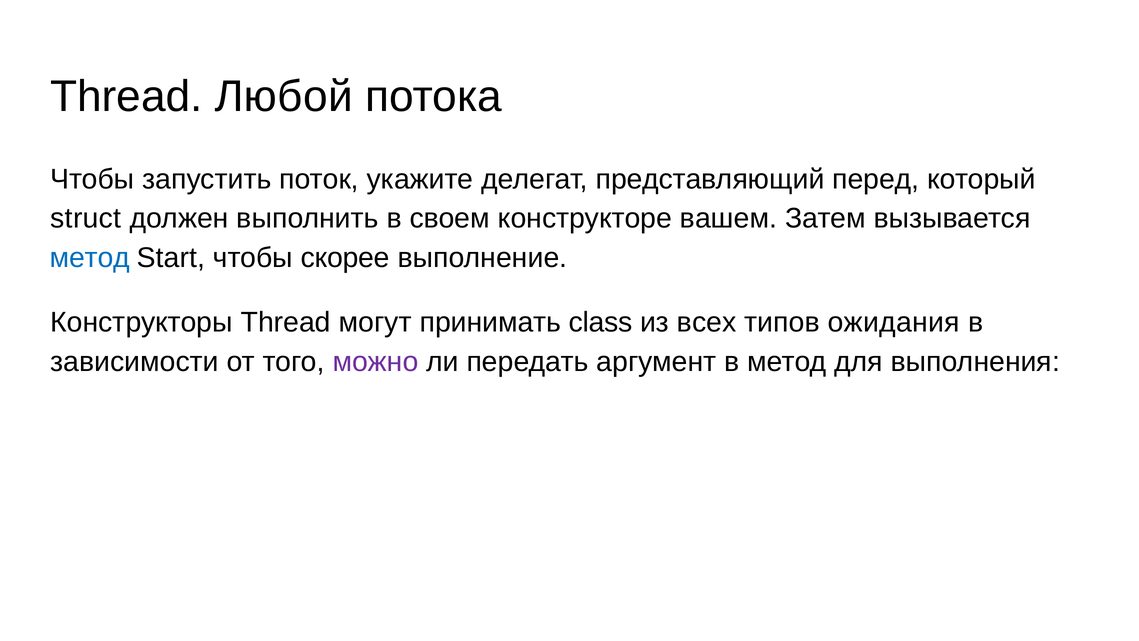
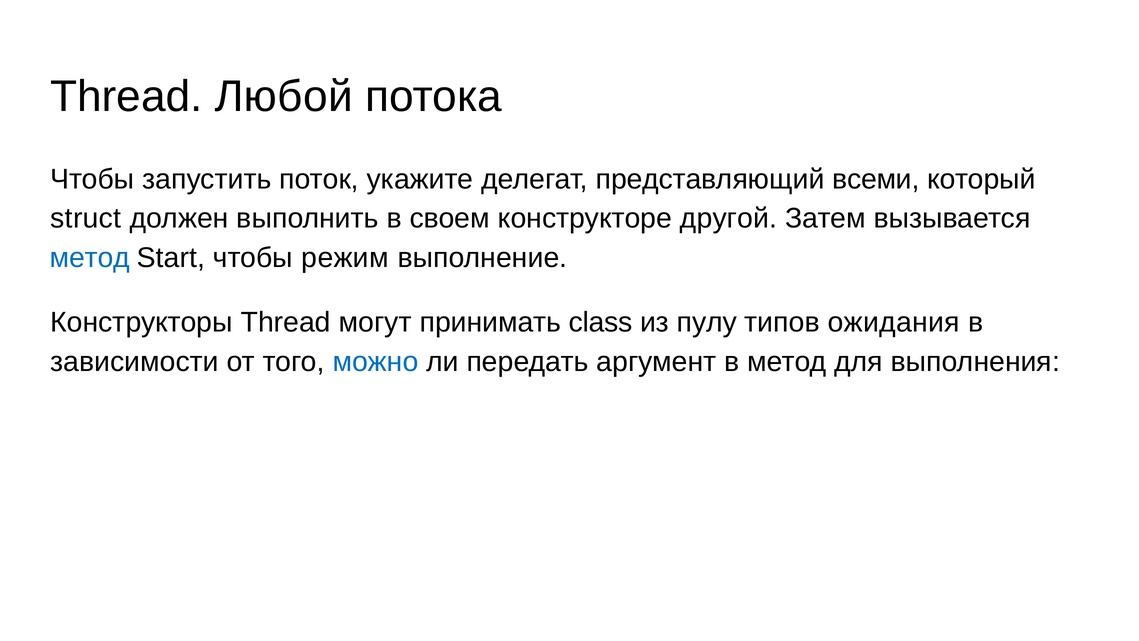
перед: перед -> всеми (876, 179)
вашем: вашем -> другой (729, 218)
скорее: скорее -> режим (345, 258)
всех: всех -> пулу (707, 322)
можно colour: purple -> blue (375, 362)
